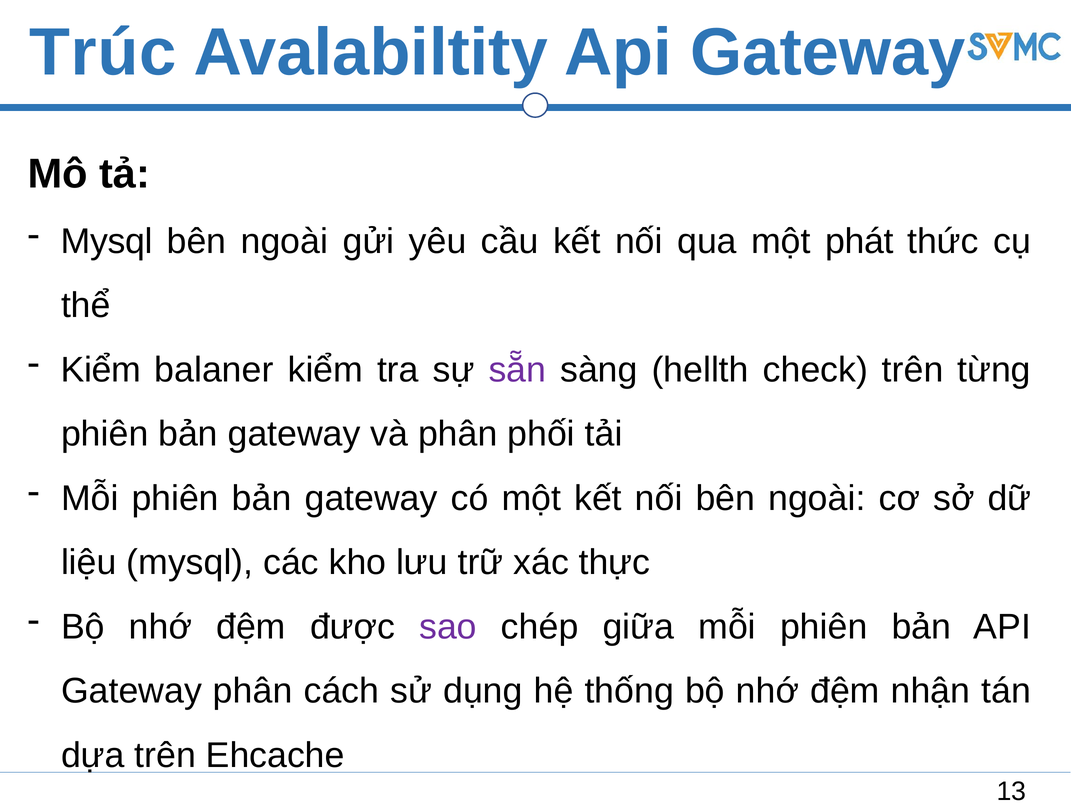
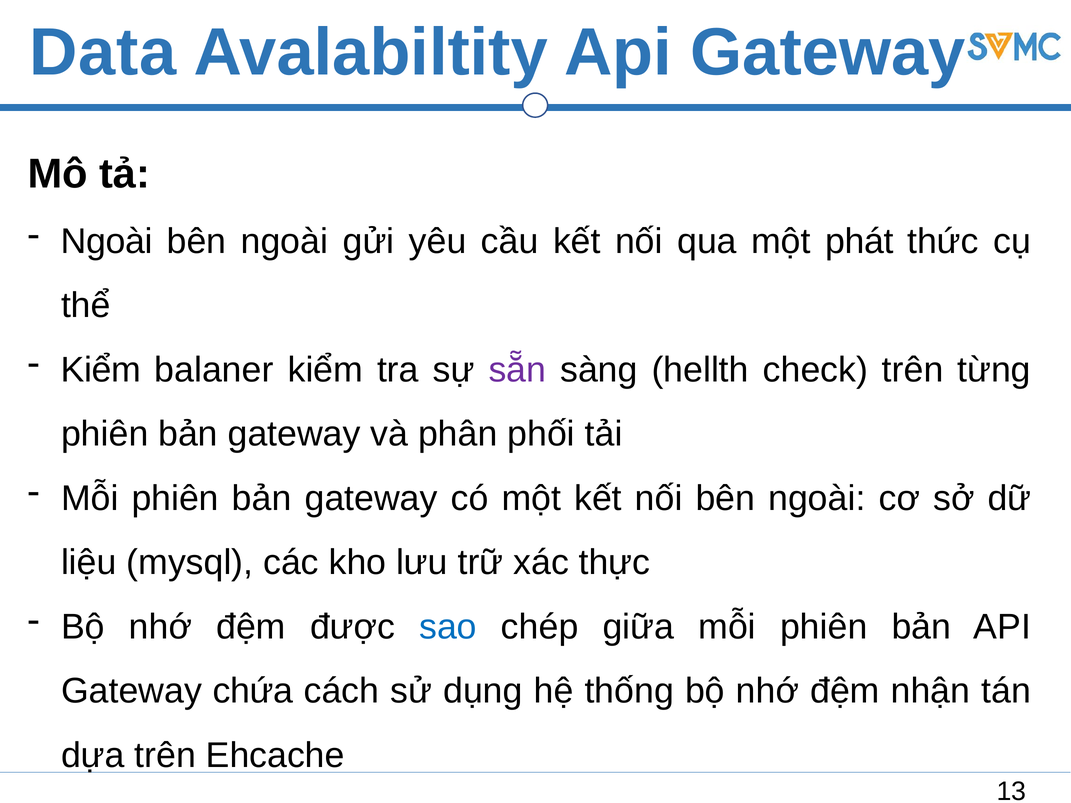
Trúc: Trúc -> Data (103, 53)
Mysql: Mysql -> Ngoài (107, 242)
sao colour: purple -> blue (448, 627)
Gateway phân: phân -> chứa (253, 691)
